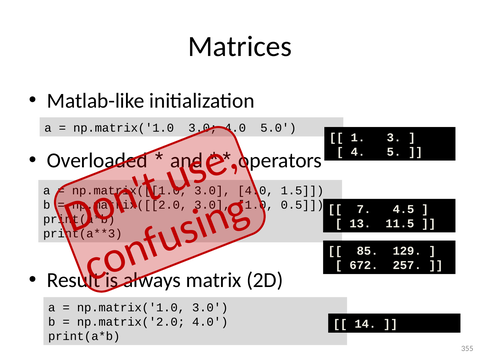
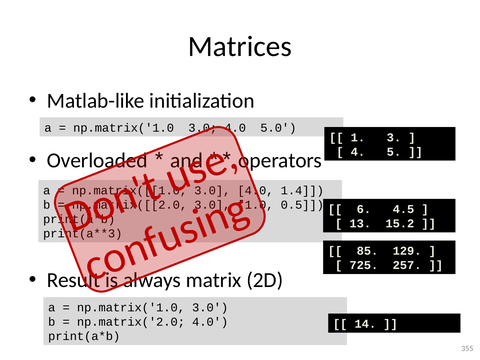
1.5: 1.5 -> 1.4 (302, 190)
7: 7 -> 6 (364, 209)
11.5: 11.5 -> 15.2 (400, 224)
672: 672 -> 725 (364, 265)
